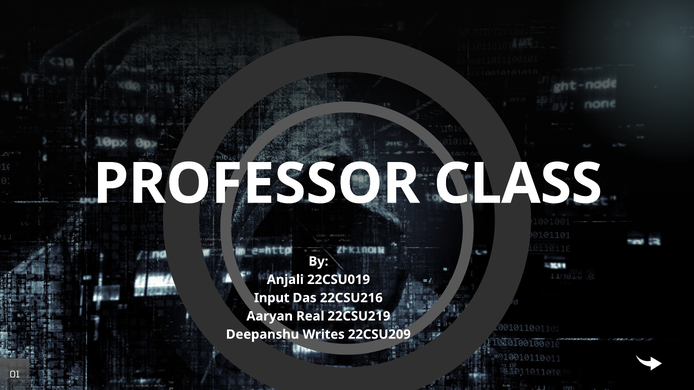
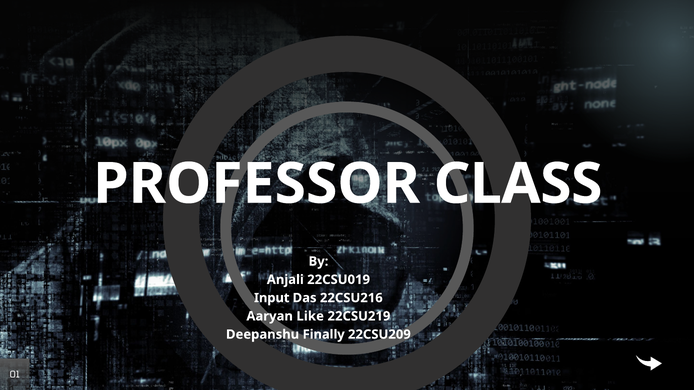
Real: Real -> Like (310, 316)
Writes: Writes -> Finally (324, 335)
